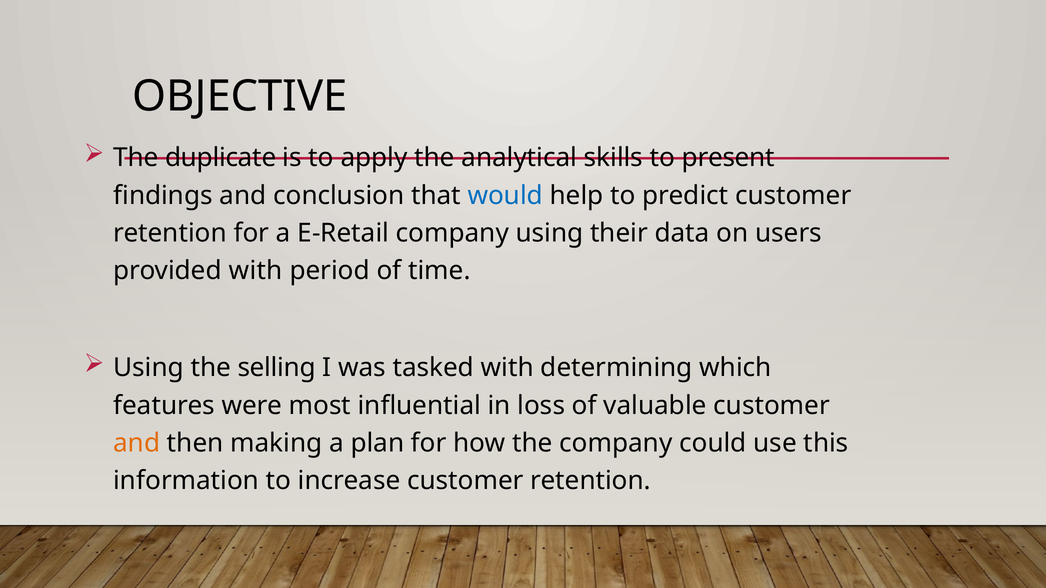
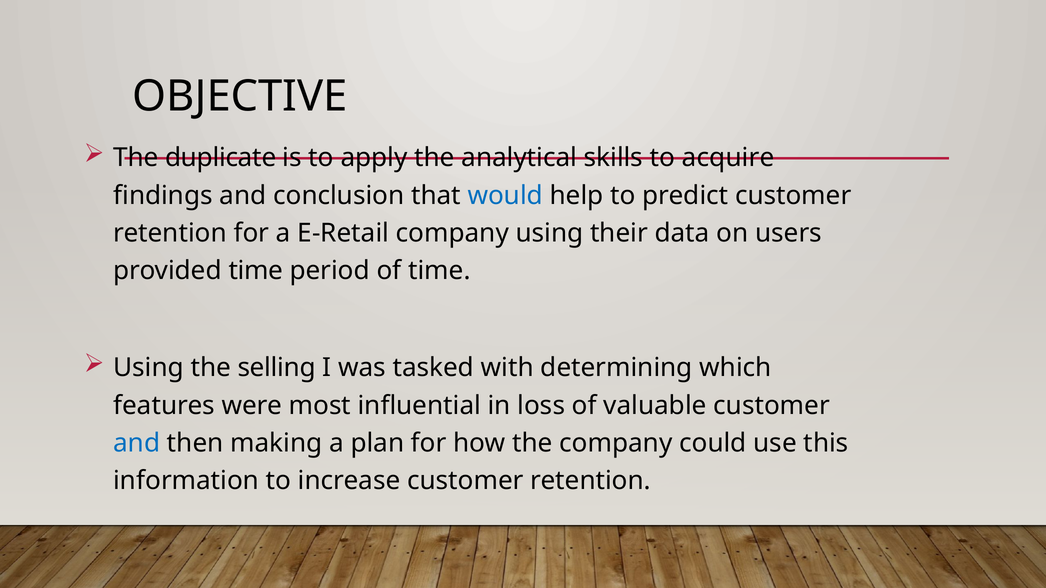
present: present -> acquire (728, 158)
provided with: with -> time (256, 271)
and colour: orange -> blue (137, 443)
